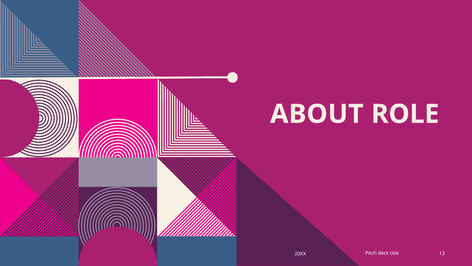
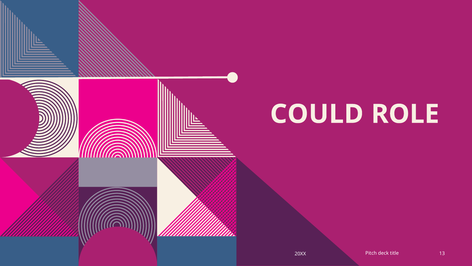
ABOUT: ABOUT -> COULD (317, 114)
